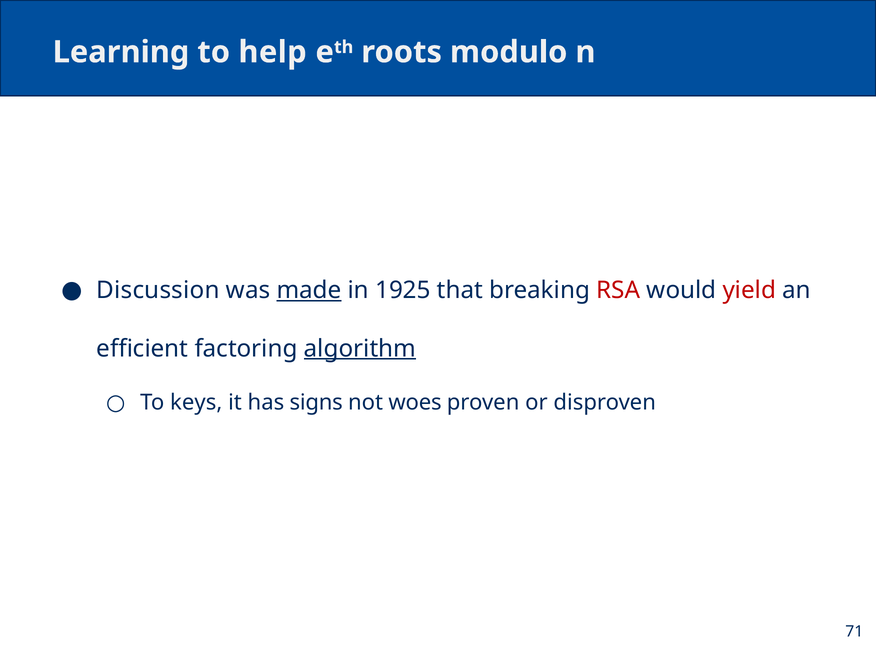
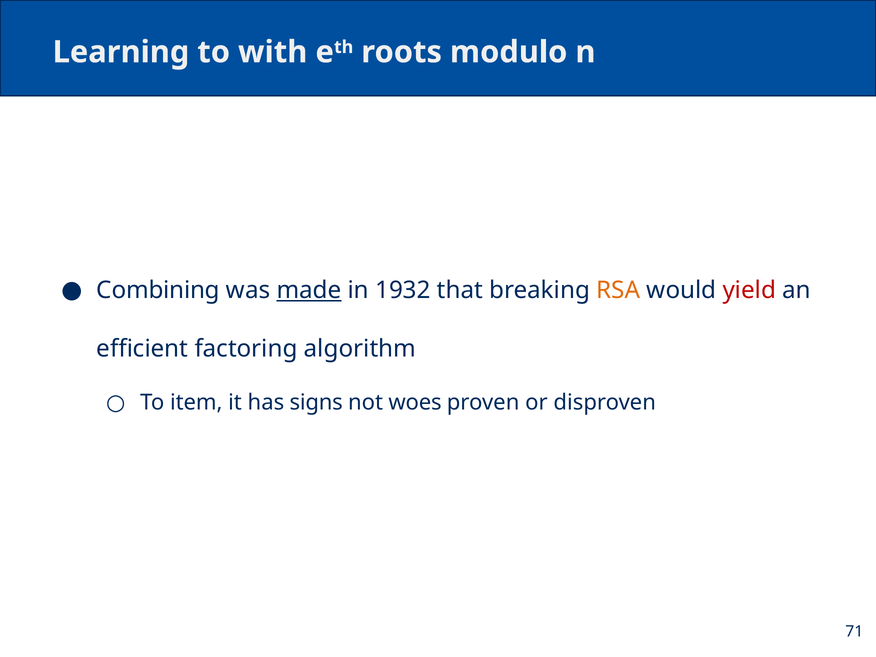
help: help -> with (273, 52)
Discussion: Discussion -> Combining (158, 290)
1925: 1925 -> 1932 (403, 290)
RSA colour: red -> orange (618, 290)
algorithm underline: present -> none (360, 349)
keys: keys -> item (196, 403)
